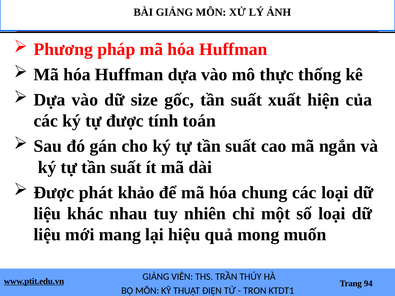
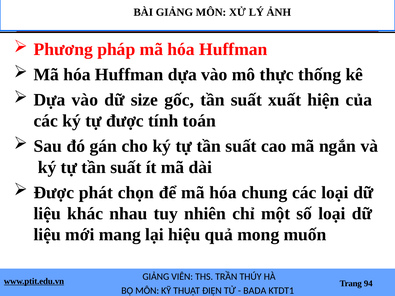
khảo: khảo -> chọn (136, 193)
TRON: TRON -> BADA (255, 291)
